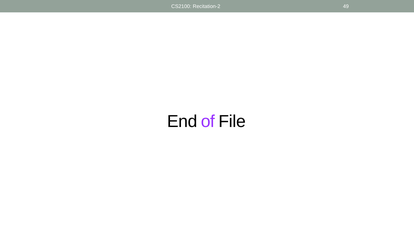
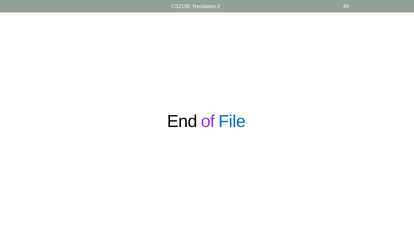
File colour: black -> blue (232, 121)
